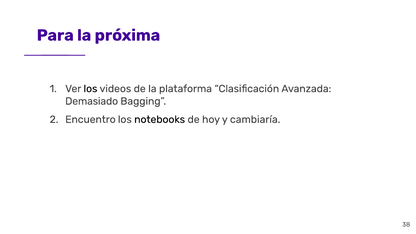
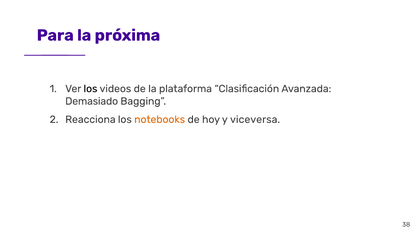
Encuentro: Encuentro -> Reacciona (90, 119)
notebooks colour: black -> orange (160, 119)
cambiaría: cambiaría -> viceversa (255, 119)
